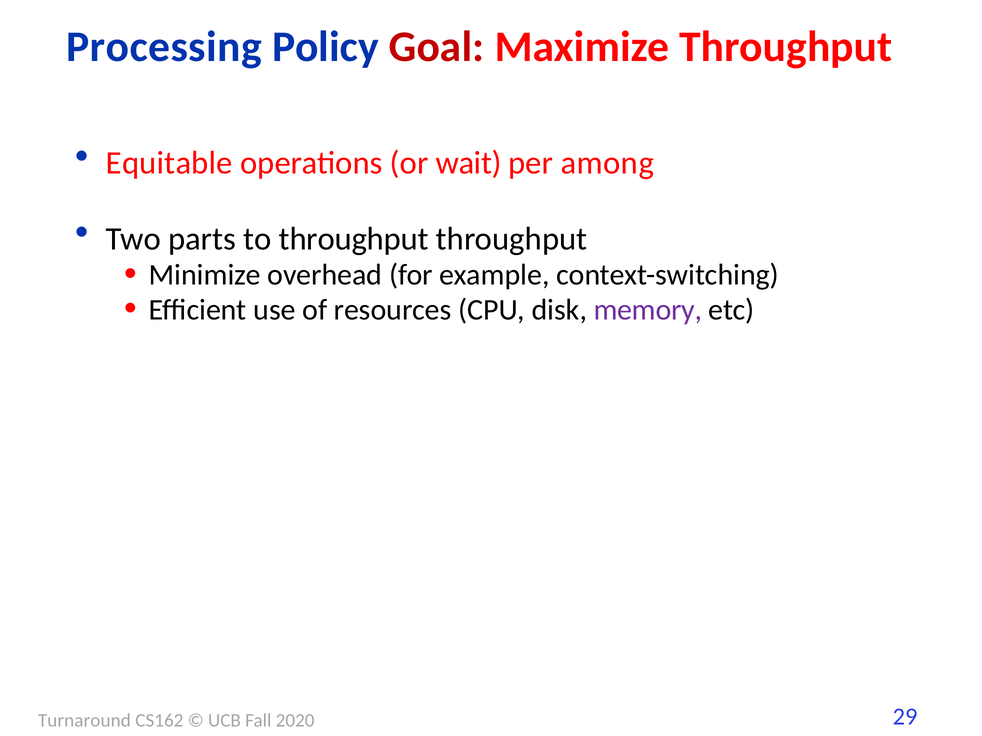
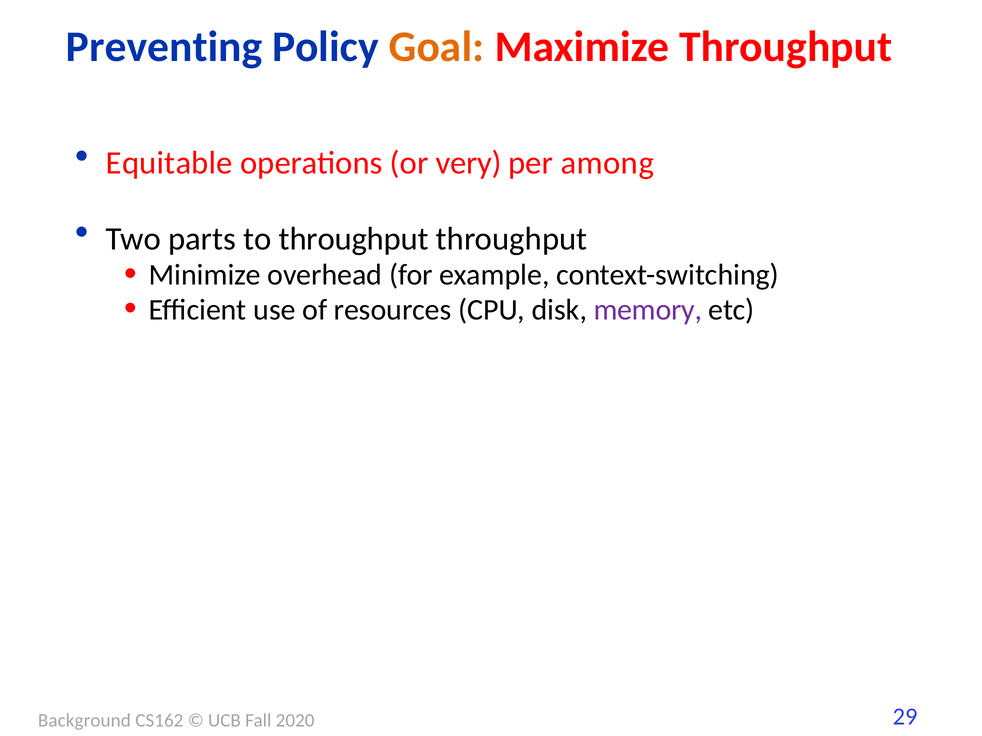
Processing: Processing -> Preventing (164, 47)
Goal colour: red -> orange (436, 47)
wait: wait -> very (469, 163)
Turnaround: Turnaround -> Background (84, 721)
